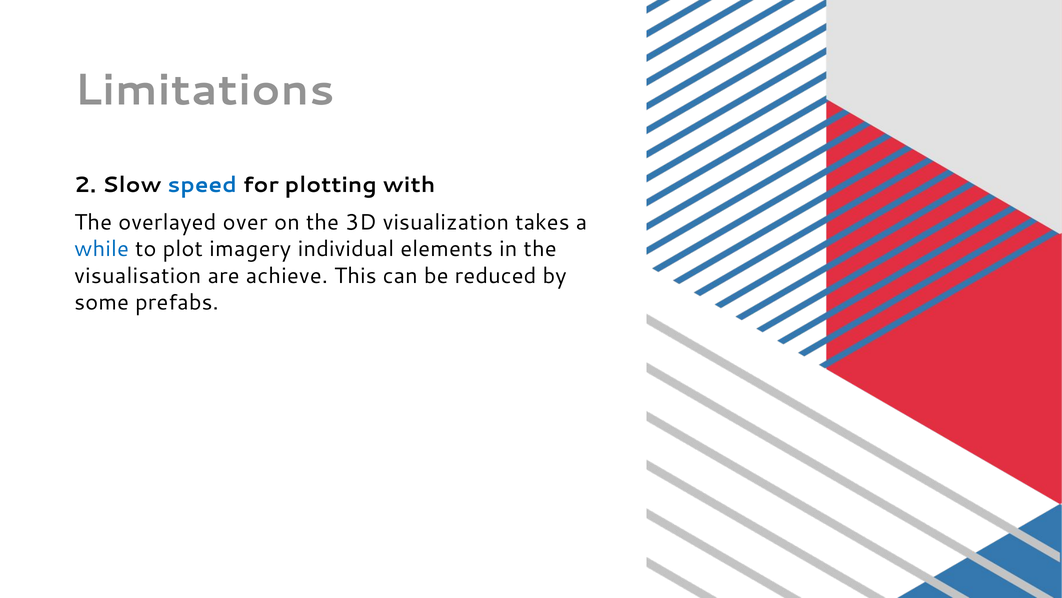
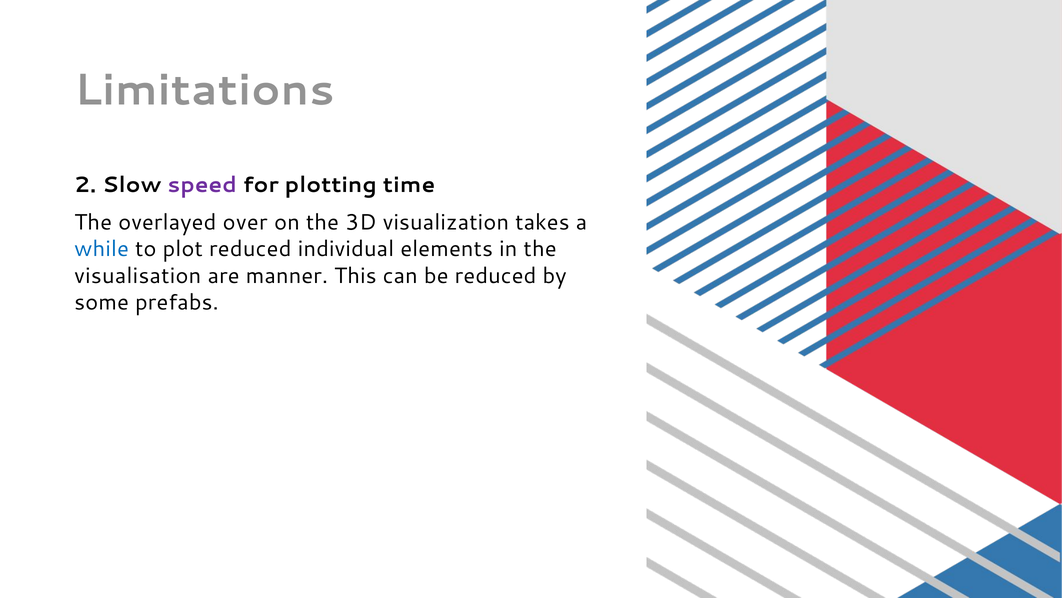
speed colour: blue -> purple (202, 185)
with: with -> time (409, 185)
plot imagery: imagery -> reduced (250, 249)
achieve: achieve -> manner (287, 275)
